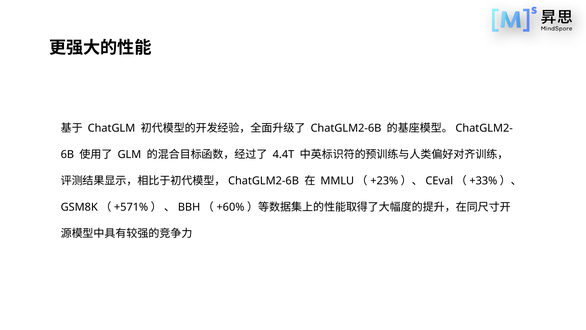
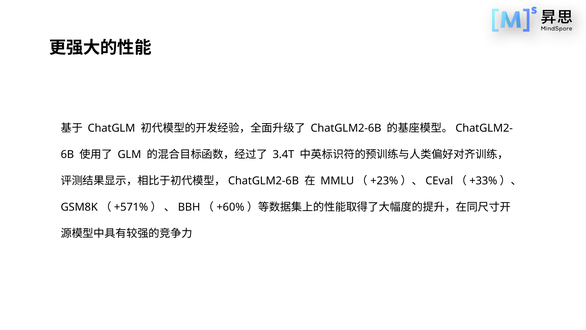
4.4T: 4.4T -> 3.4T (283, 154)
